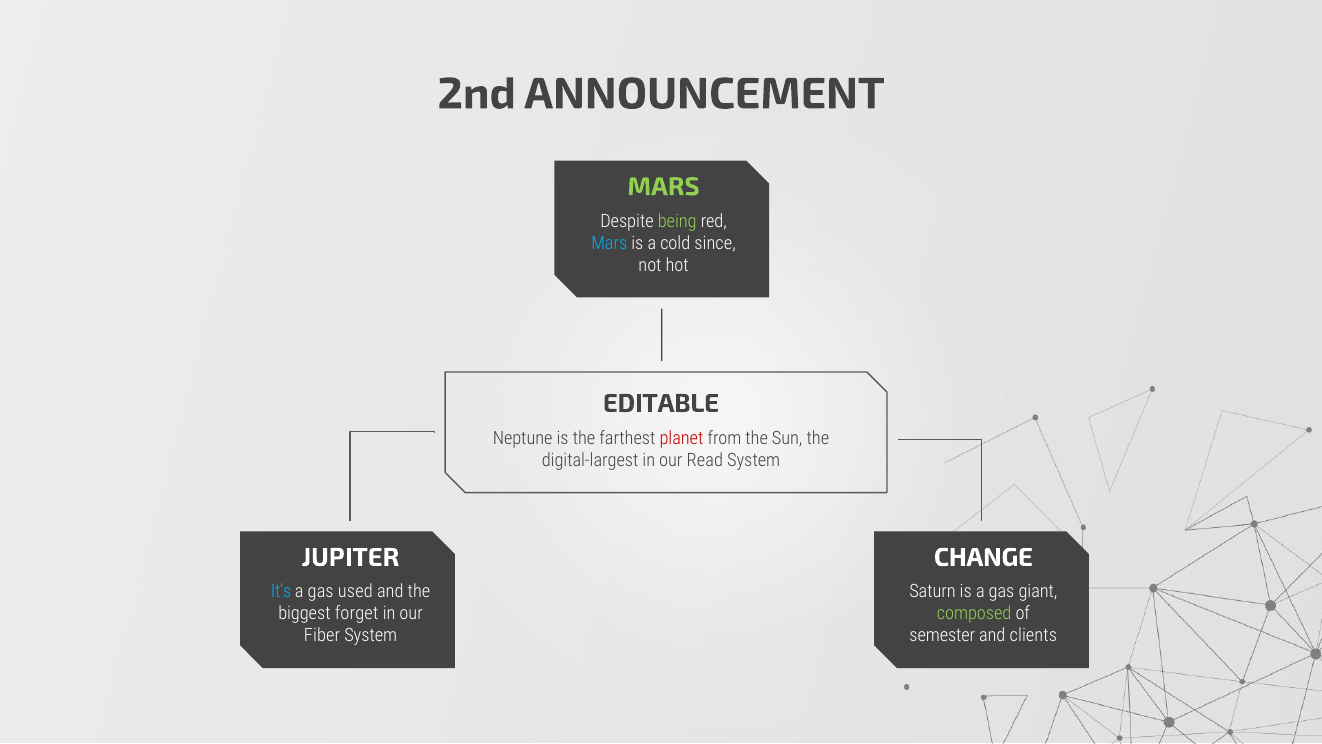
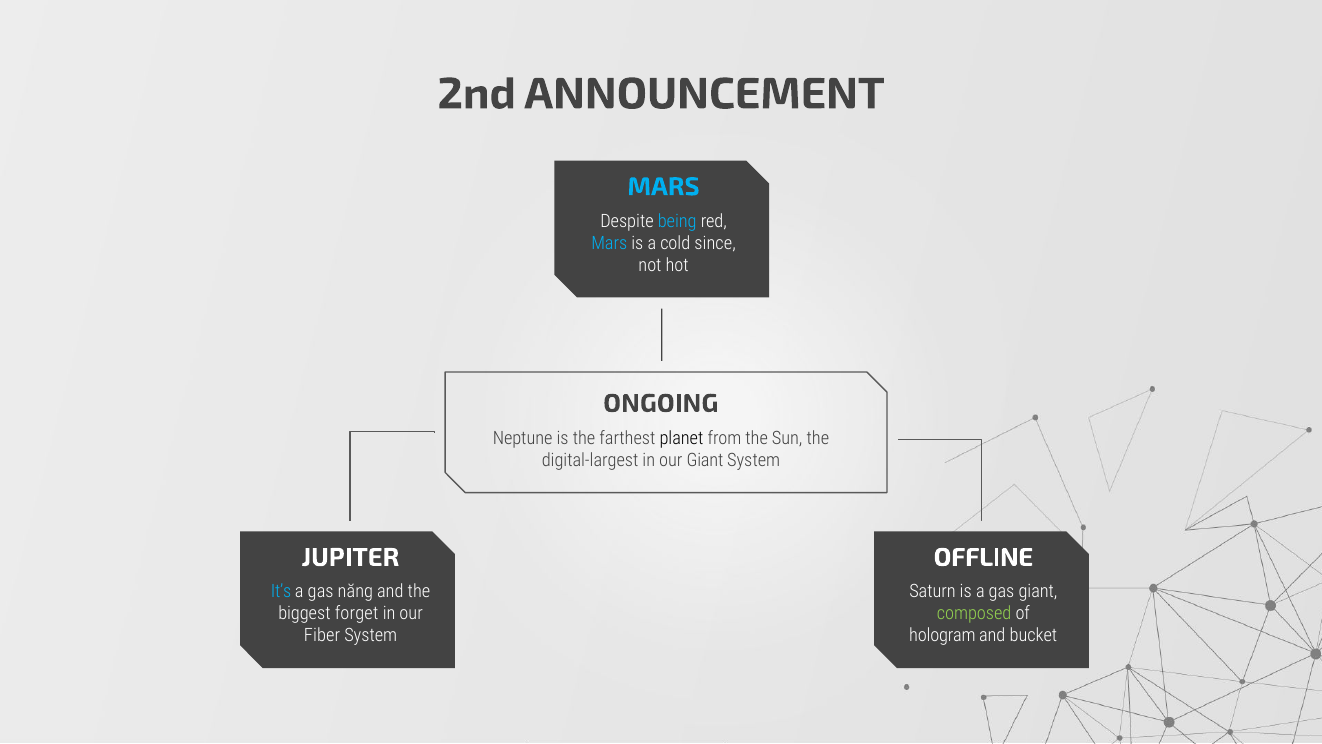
MARS colour: light green -> light blue (664, 187)
being colour: light green -> light blue (677, 221)
EDITABLE: EDITABLE -> ONGOING (661, 403)
planet colour: red -> black (681, 438)
our Read: Read -> Giant (705, 460)
CHANGE: CHANGE -> OFFLINE (983, 557)
used: used -> năng (355, 591)
semester: semester -> hologram (942, 636)
clients: clients -> bucket (1033, 636)
